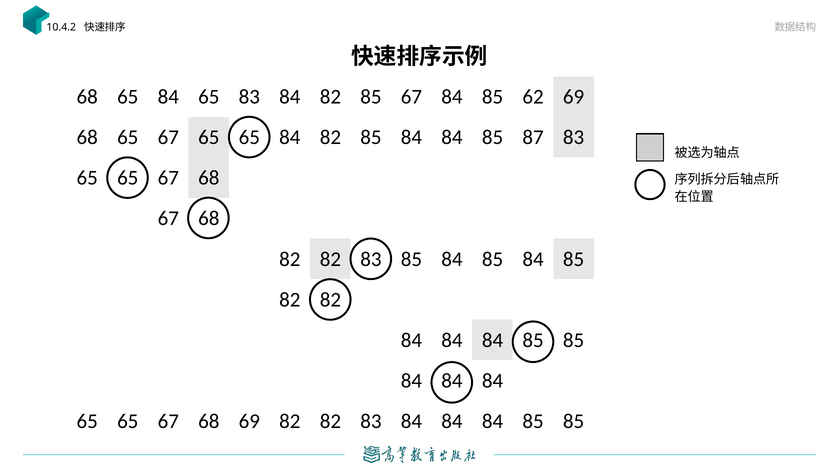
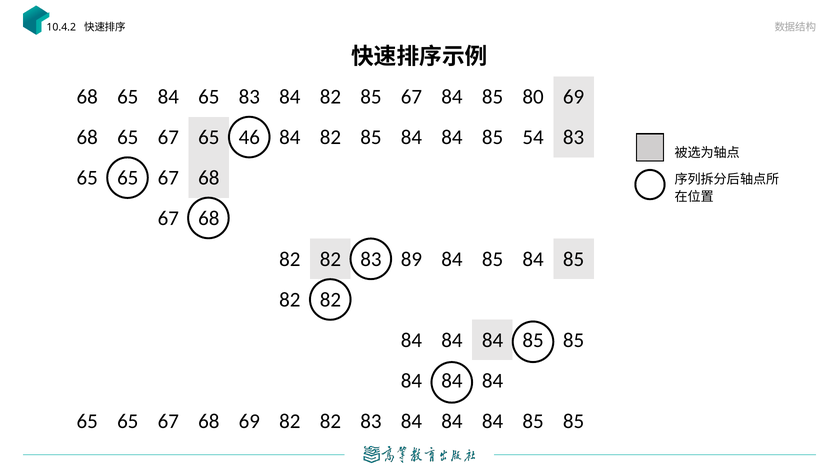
62: 62 -> 80 (533, 97)
67 65 65: 65 -> 46 (249, 137)
87: 87 -> 54 (533, 137)
83 85: 85 -> 89 (411, 259)
